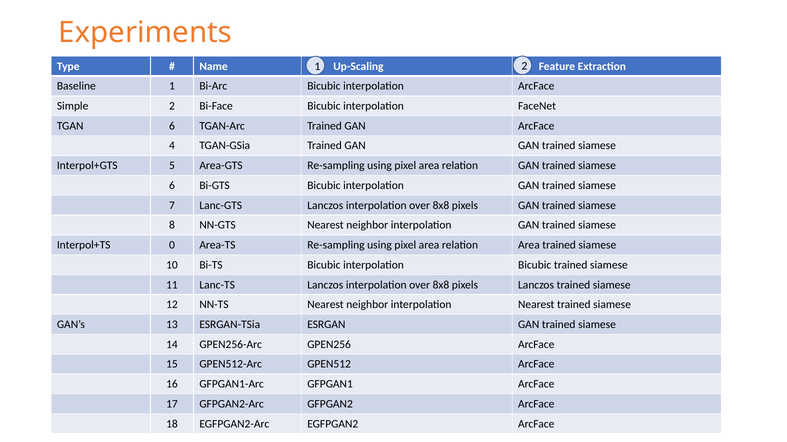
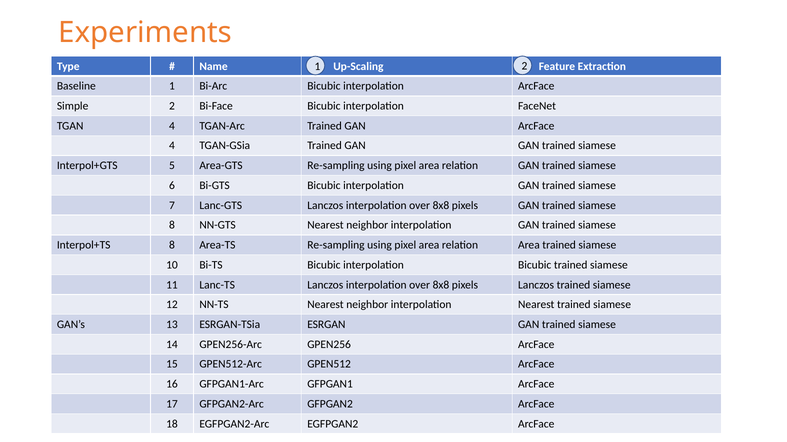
TGAN 6: 6 -> 4 (172, 126)
Interpol+TS 0: 0 -> 8 (172, 245)
